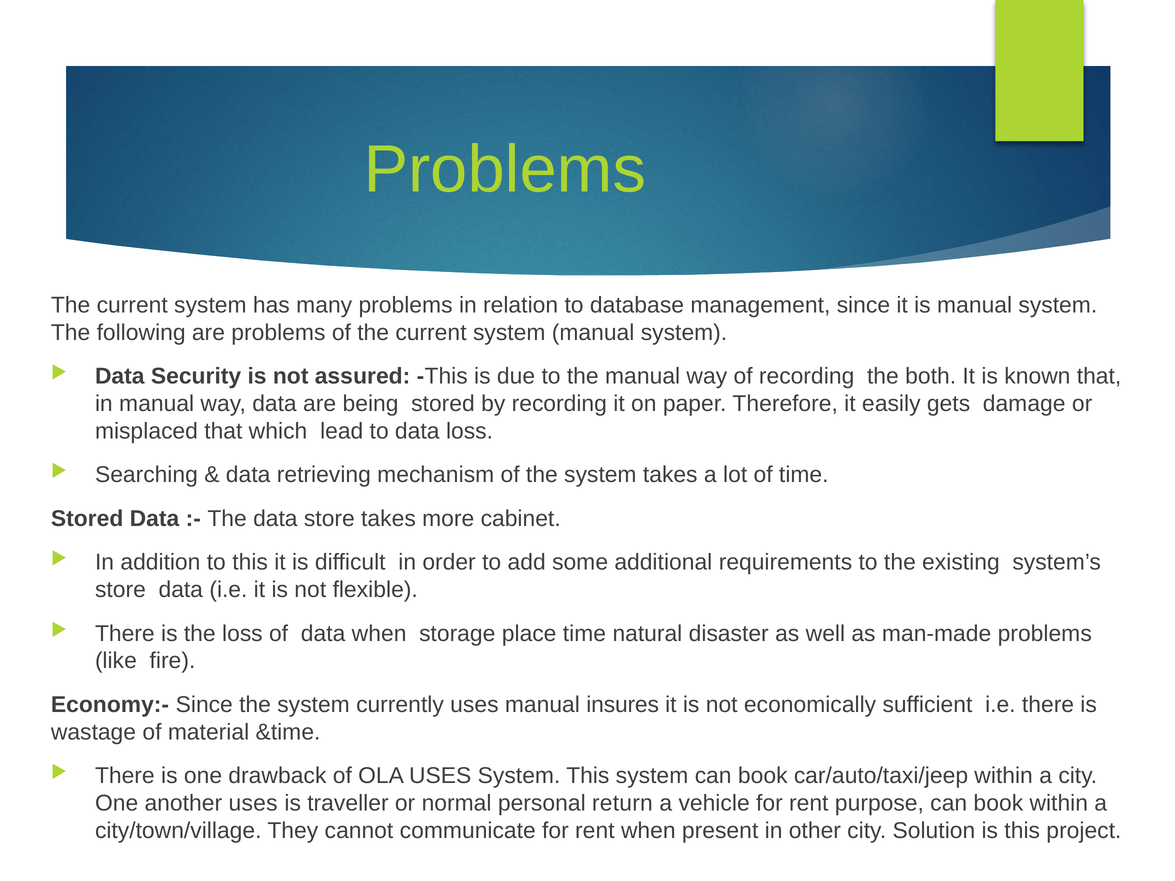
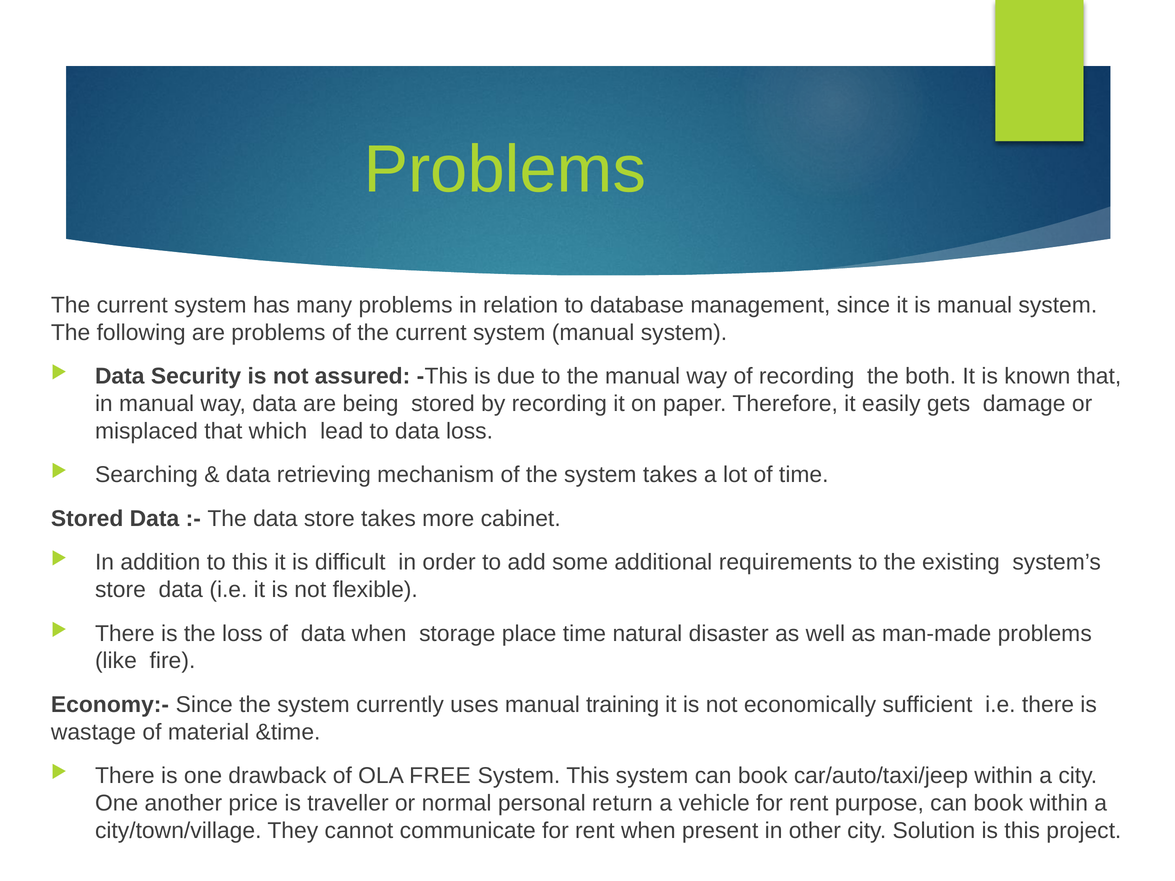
insures: insures -> training (623, 705)
OLA USES: USES -> FREE (440, 776)
another uses: uses -> price (253, 803)
